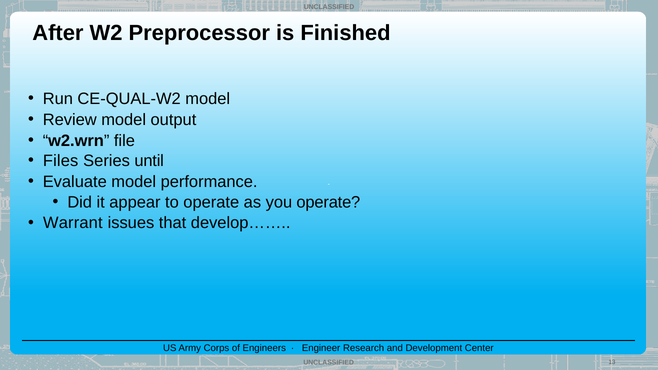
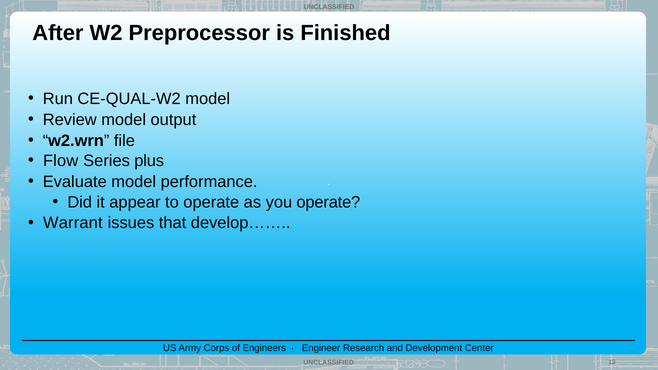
Files: Files -> Flow (61, 161)
until: until -> plus (149, 161)
